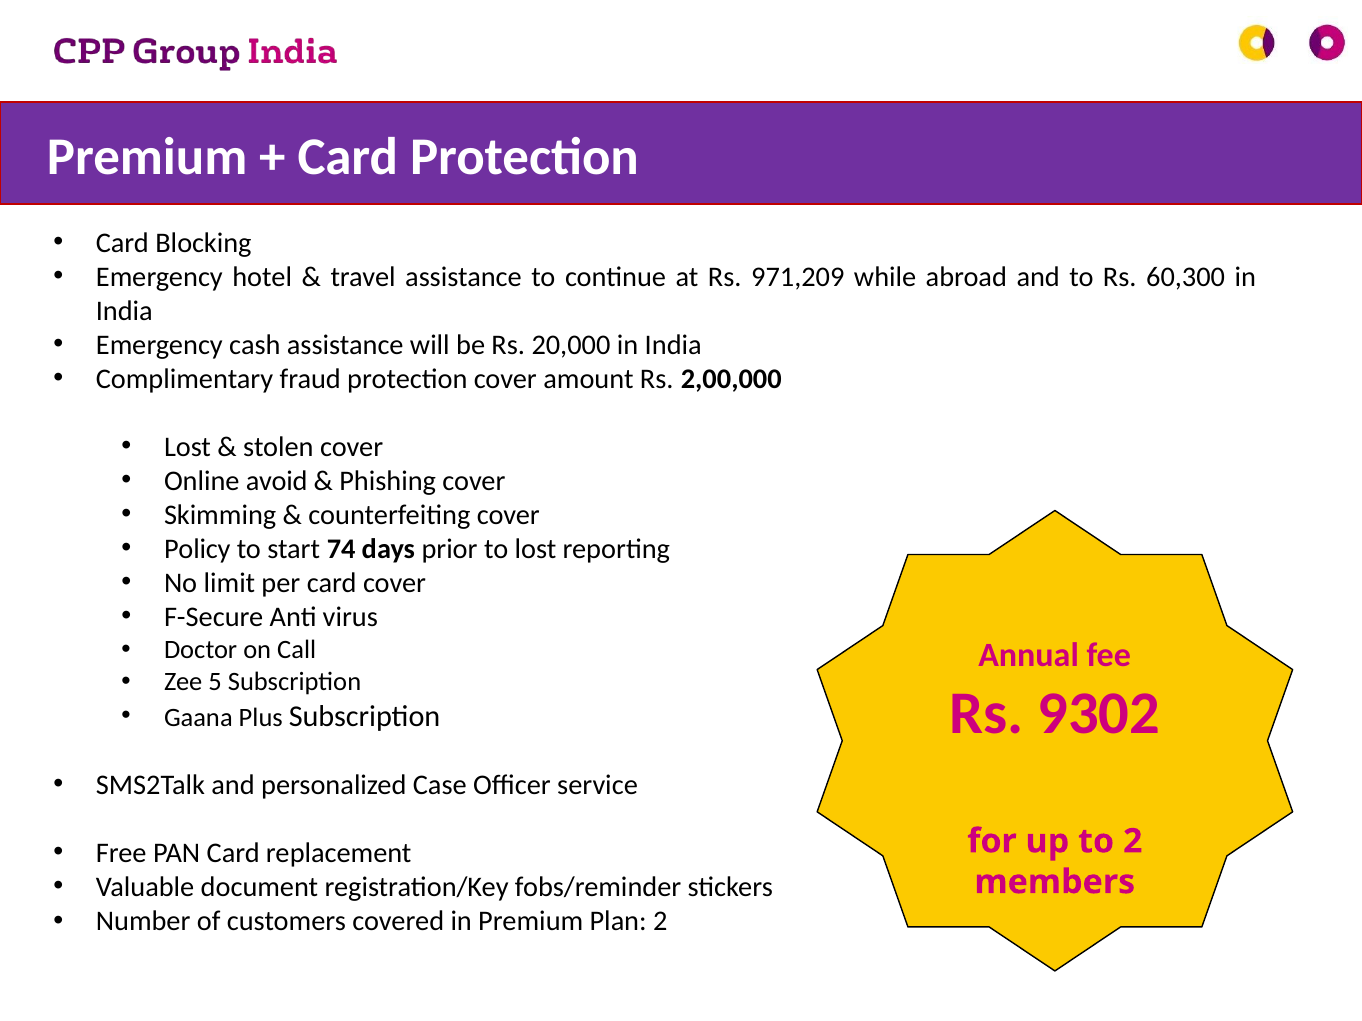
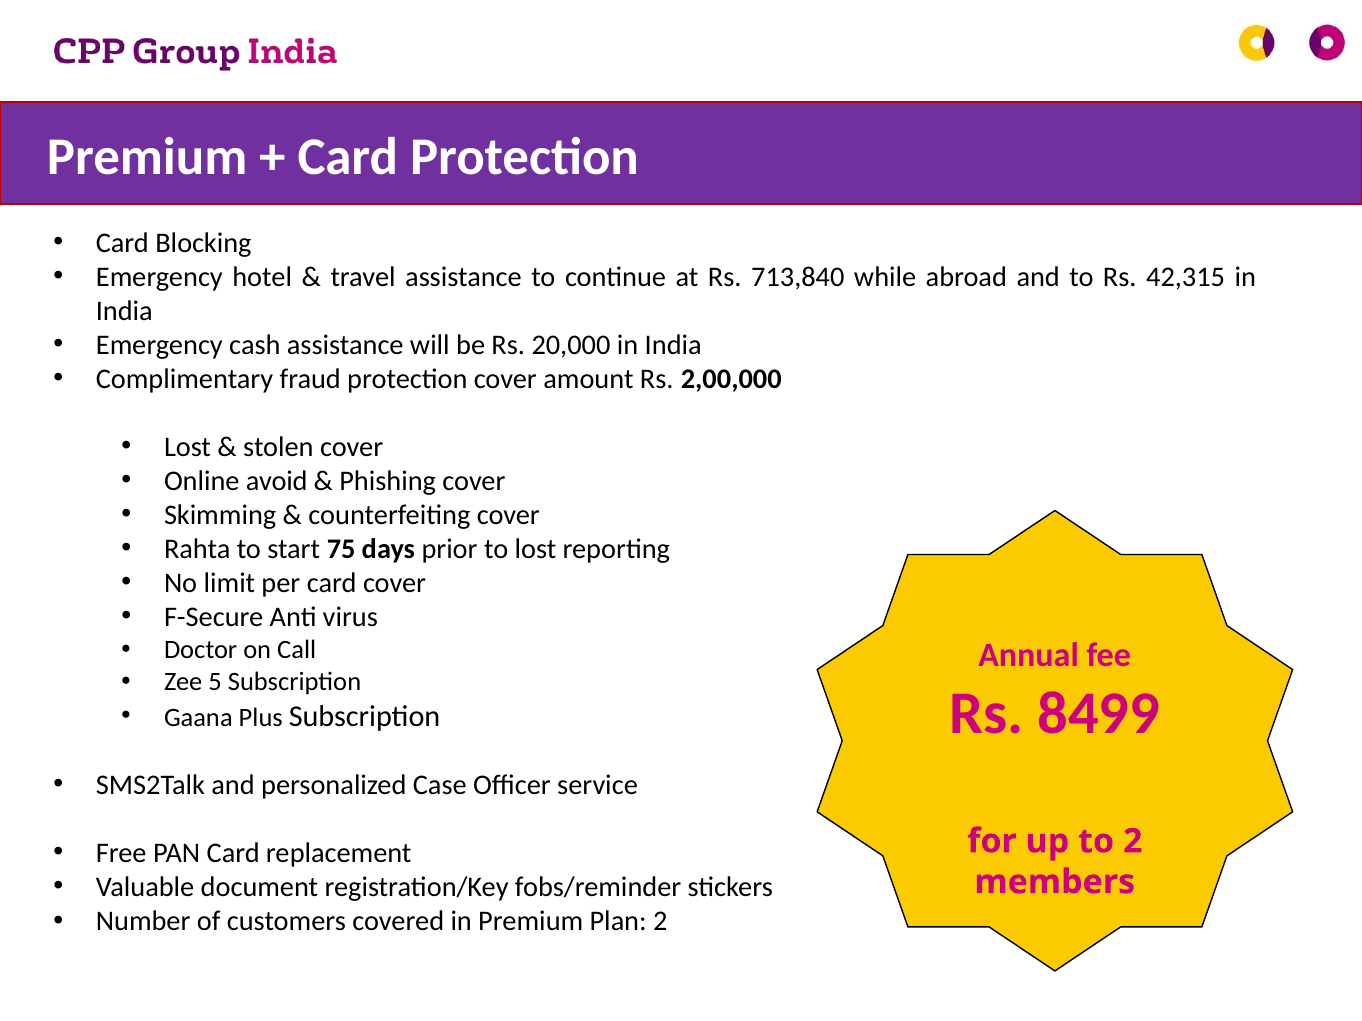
971,209: 971,209 -> 713,840 (798, 277)
60,300: 60,300 -> 42,315 (1186, 277)
Policy: Policy -> Rahta (197, 549)
74: 74 -> 75 (341, 549)
9302: 9302 -> 8499 (1099, 714)
